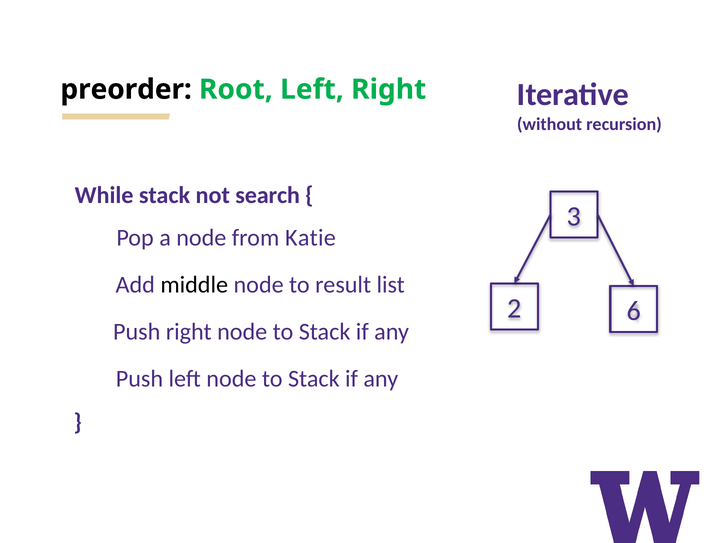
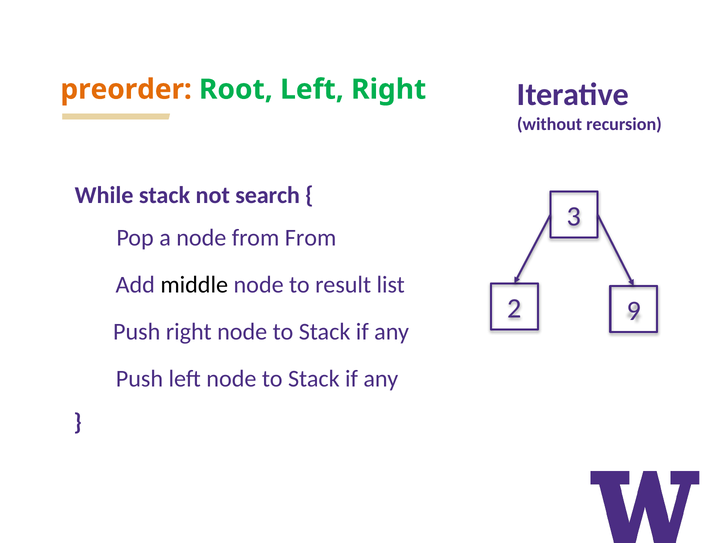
preorder colour: black -> orange (126, 90)
from Katie: Katie -> From (311, 238)
6: 6 -> 9 (634, 311)
